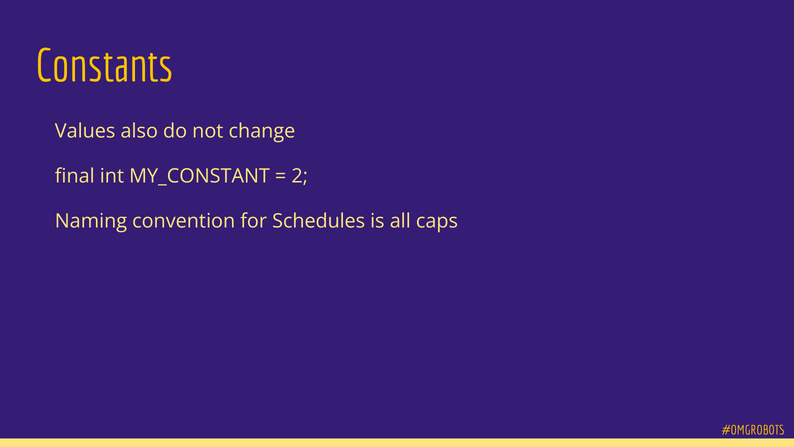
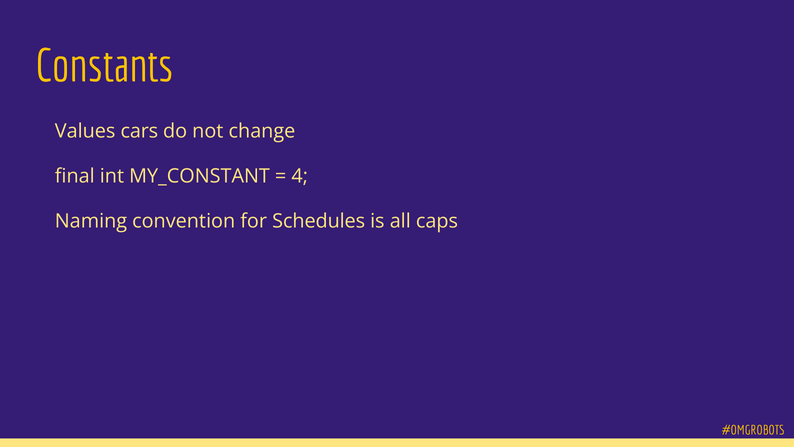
also: also -> cars (139, 131)
2: 2 -> 4 (300, 176)
